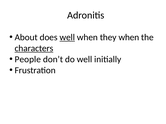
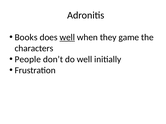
About: About -> Books (26, 37)
they when: when -> game (129, 37)
characters underline: present -> none (34, 48)
